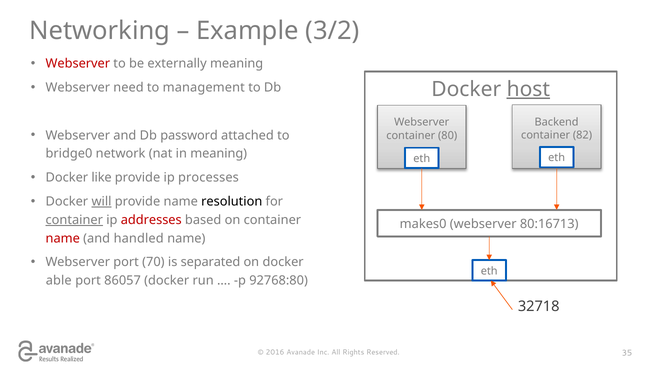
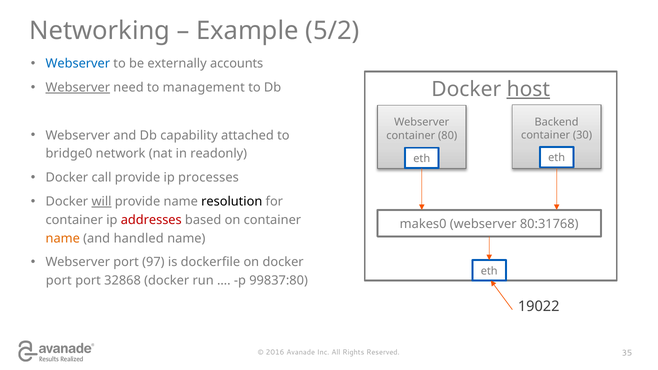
3/2: 3/2 -> 5/2 (332, 31)
Webserver colour: red -> blue (78, 64)
externally meaning: meaning -> accounts (237, 64)
Webserver underline: none -> present (78, 88)
password: password -> capability (189, 135)
82: 82 -> 30 (582, 135)
in meaning: meaning -> readonly (219, 154)
like: like -> call (101, 178)
container underline: present -> none (74, 220)
80:16713: 80:16713 -> 80:31768 (549, 224)
name colour: red -> orange (63, 238)
70: 70 -> 97 (153, 262)
separated: separated -> dockerfile (210, 262)
able: able -> port (59, 281)
86057: 86057 -> 32868 (123, 281)
92768:80: 92768:80 -> 99837:80 (279, 281)
32718: 32718 -> 19022 (539, 307)
